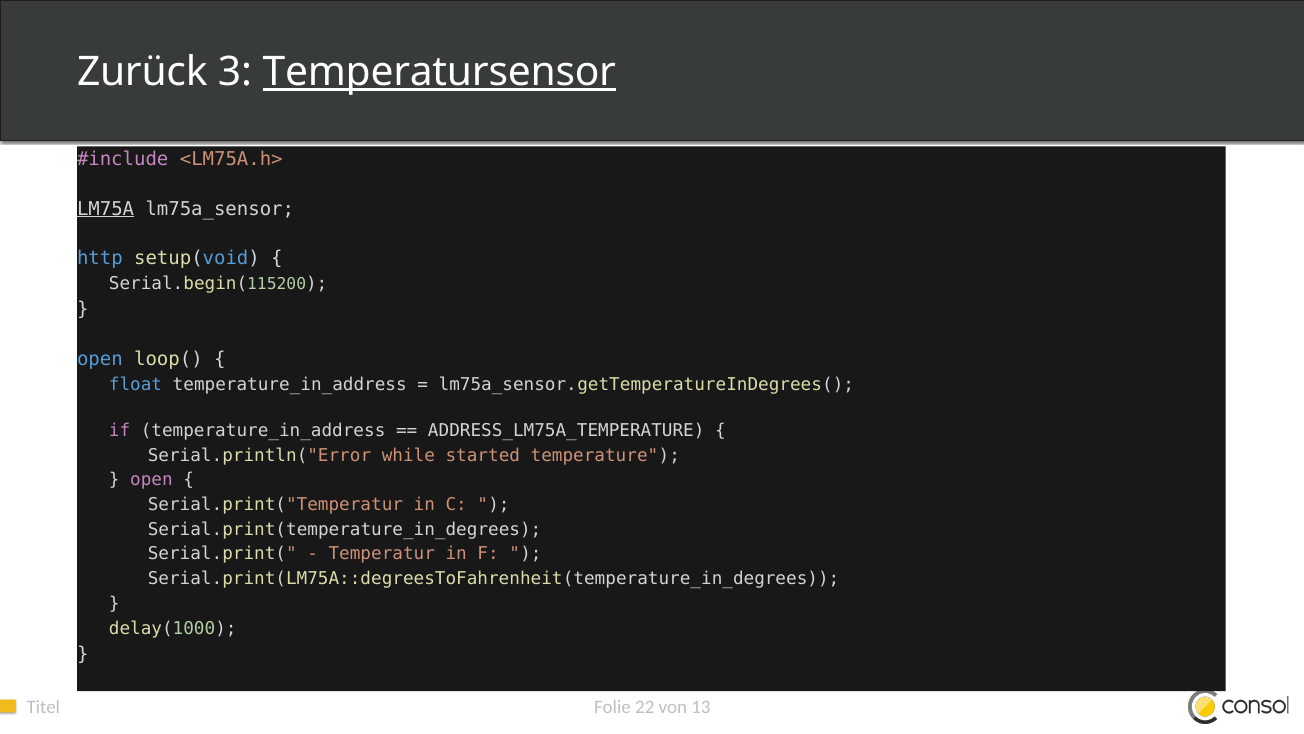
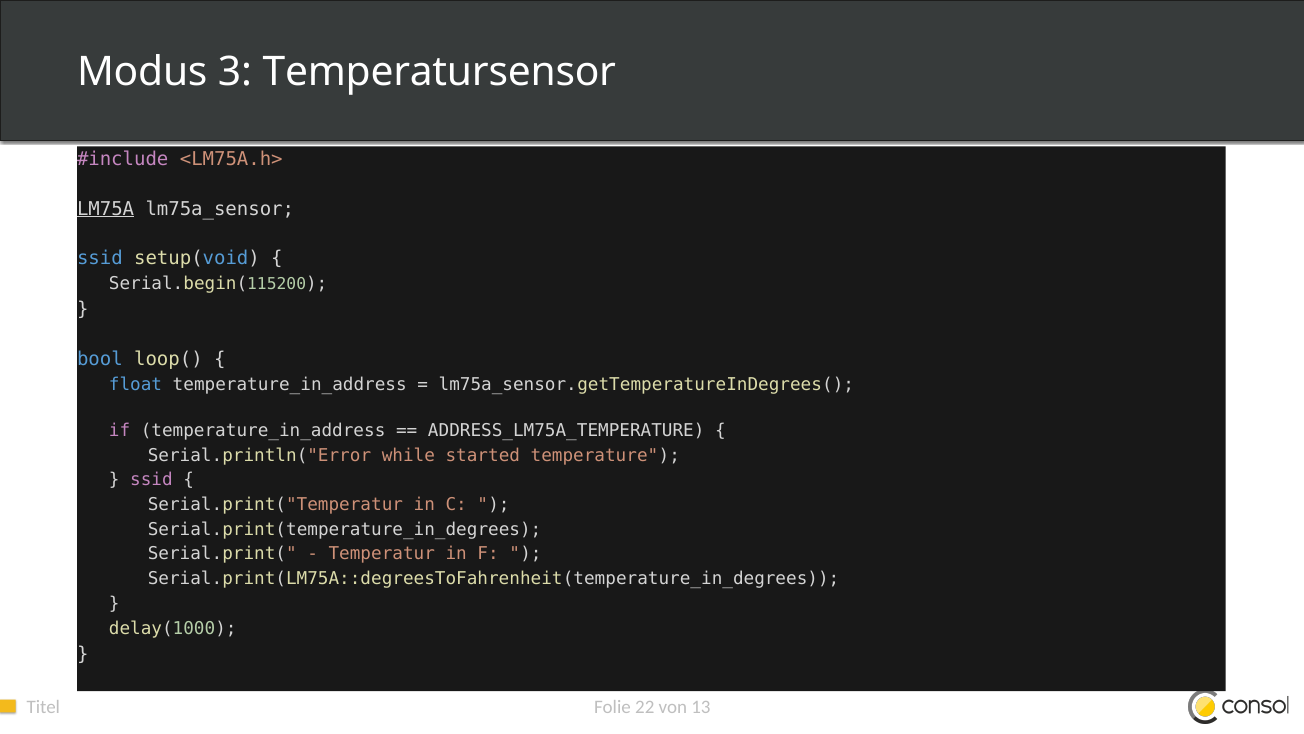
Zurück: Zurück -> Modus (142, 72)
Temperatursensor underline: present -> none (439, 72)
http: http -> ssid (100, 258)
open: open -> bool (100, 359)
open: open -> ssid (151, 480)
